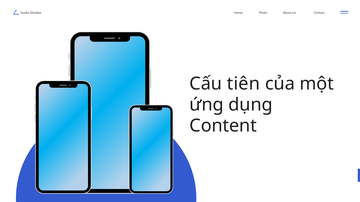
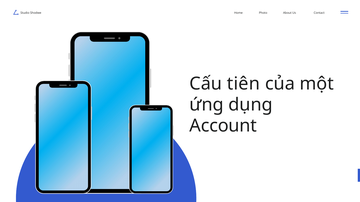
Content: Content -> Account (223, 126)
